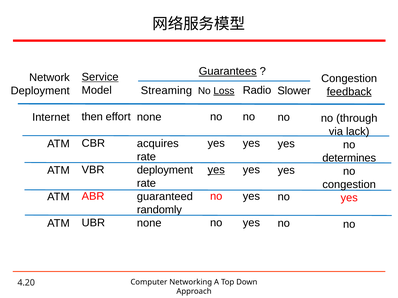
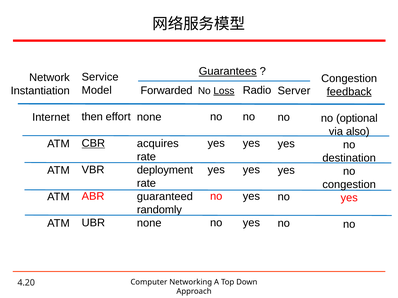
Service underline: present -> none (100, 77)
Streaming: Streaming -> Forwarded (167, 91)
Deployment: Deployment -> Instantiation (40, 91)
Slower: Slower -> Server (294, 91)
through: through -> optional (357, 118)
lack: lack -> also (358, 132)
CBR underline: none -> present (93, 143)
determines: determines -> destination (349, 158)
yes underline: present -> none (216, 170)
